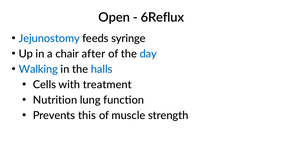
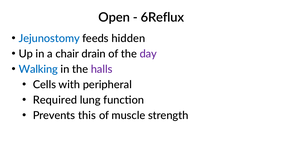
syringe: syringe -> hidden (128, 39)
after: after -> drain (94, 54)
day colour: blue -> purple (148, 54)
halls colour: blue -> purple (102, 69)
treatment: treatment -> peripheral (107, 85)
Nutrition: Nutrition -> Required (55, 100)
